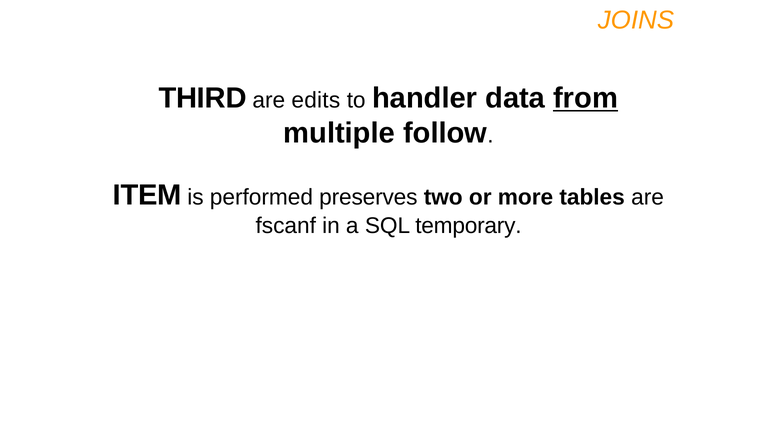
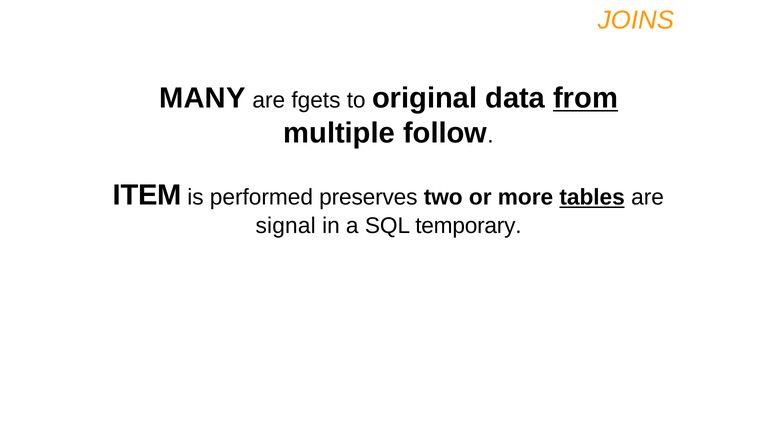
THIRD: THIRD -> MANY (202, 98)
edits: edits -> fgets (316, 100)
handler: handler -> original (425, 98)
tables underline: none -> present (592, 197)
fscanf: fscanf -> signal (286, 226)
